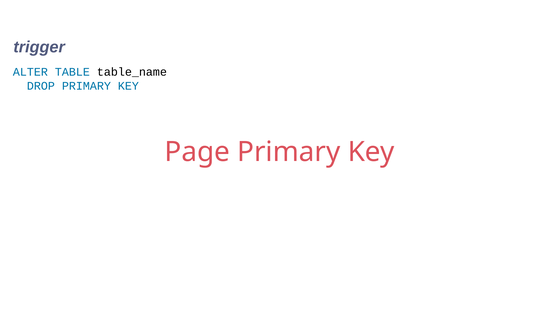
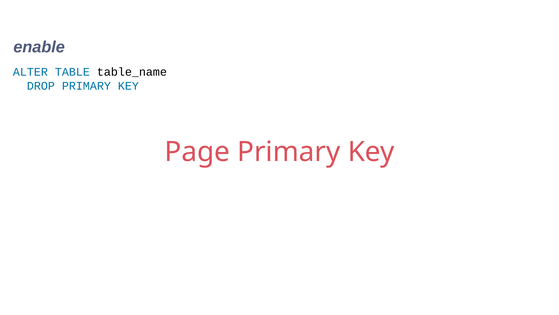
trigger: trigger -> enable (39, 47)
